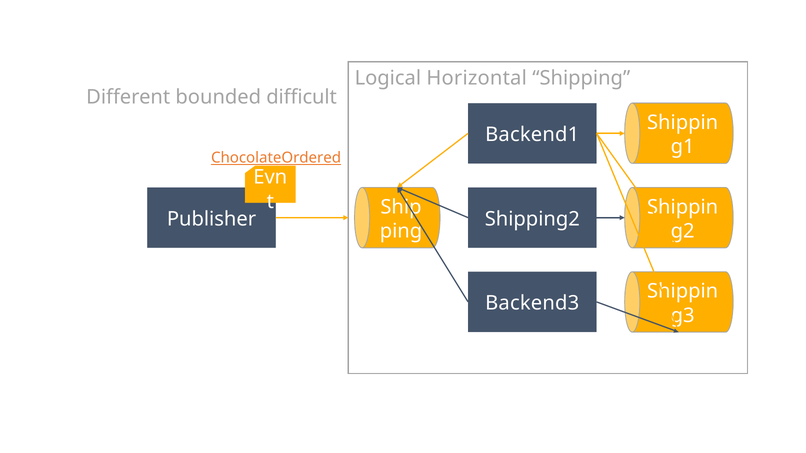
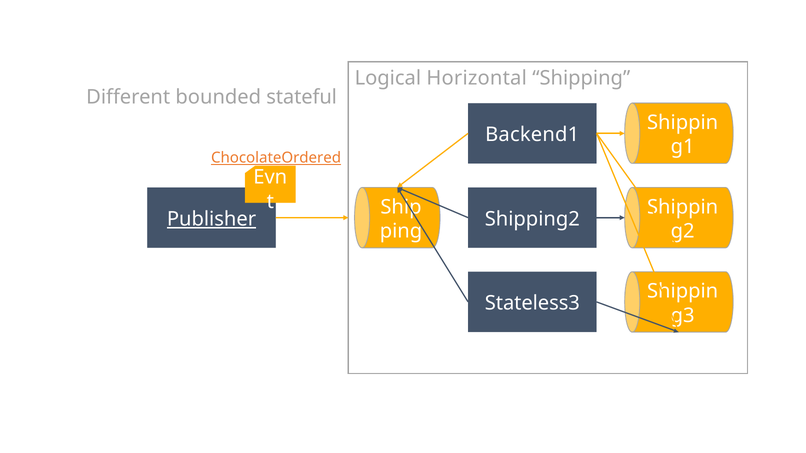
difficult: difficult -> stateful (302, 97)
Publisher underline: none -> present (211, 219)
Backend3: Backend3 -> Stateless3 (532, 304)
